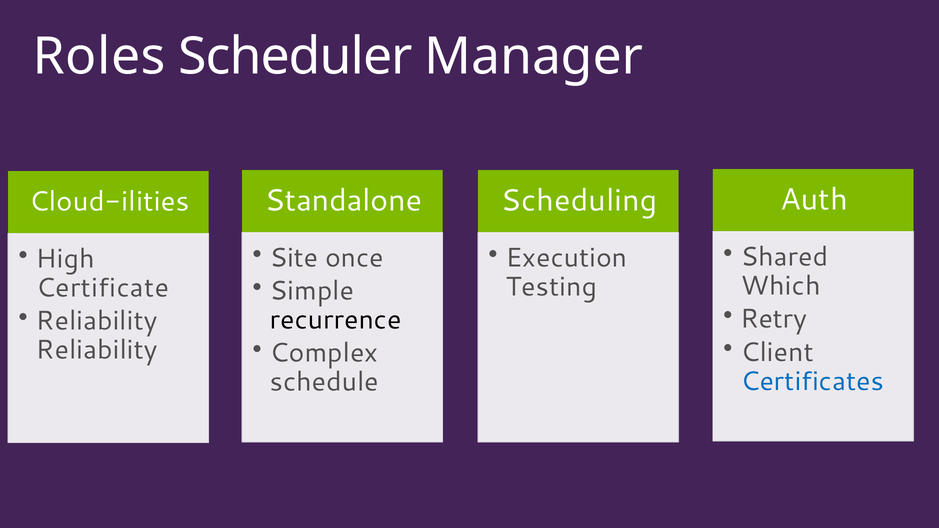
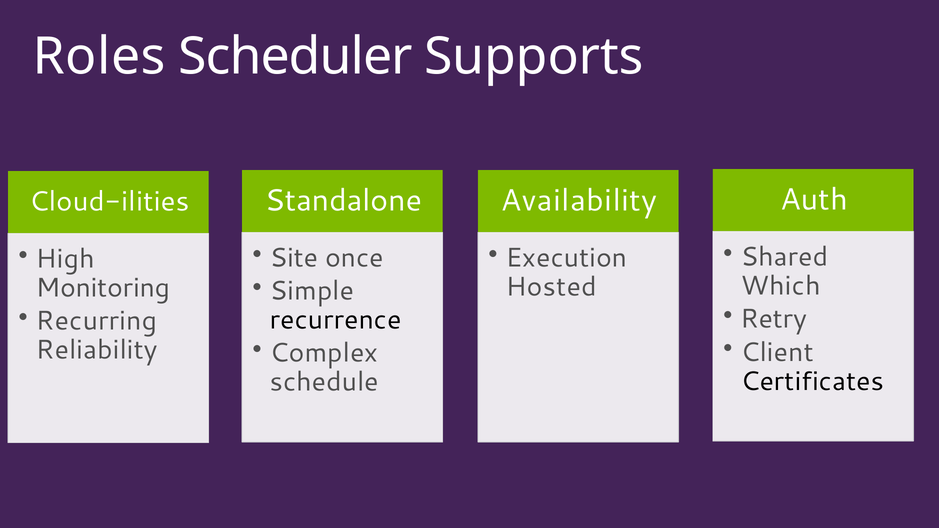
Manager: Manager -> Supports (534, 57)
Scheduling: Scheduling -> Availability (579, 200)
Testing: Testing -> Hosted (551, 287)
Certificate: Certificate -> Monitoring (103, 288)
Reliability: Reliability -> Recurring (97, 321)
Certificates colour: blue -> black (812, 381)
